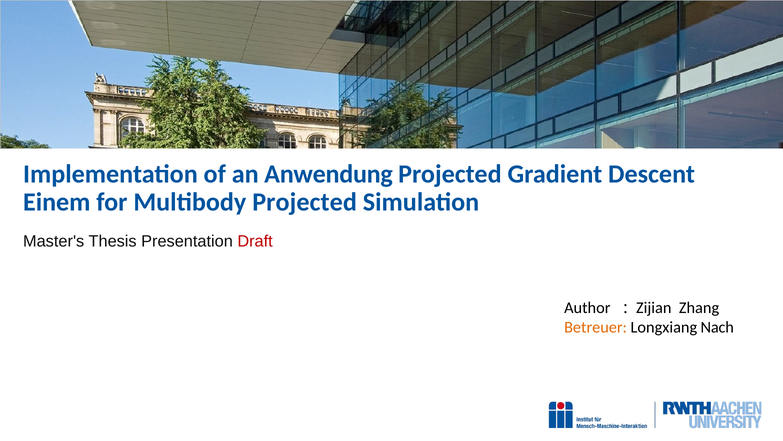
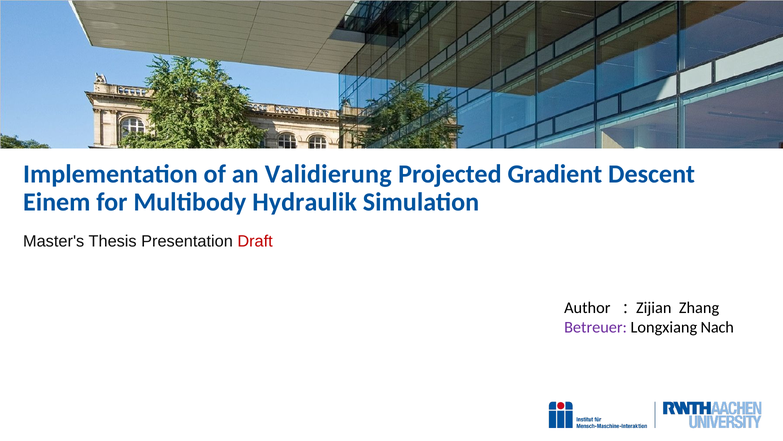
Anwendung: Anwendung -> Validierung (328, 174)
Multibody Projected: Projected -> Hydraulik (305, 202)
Betreuer colour: orange -> purple (596, 327)
